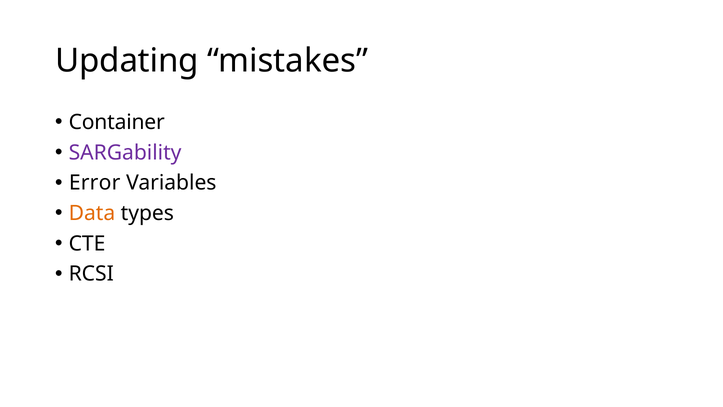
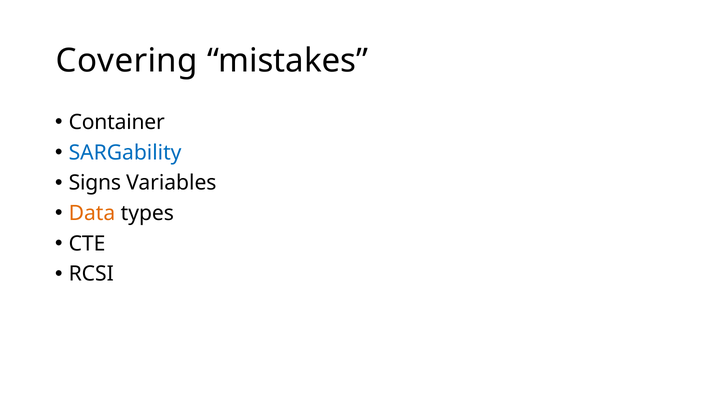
Updating: Updating -> Covering (127, 61)
SARGability colour: purple -> blue (125, 153)
Error: Error -> Signs (95, 183)
